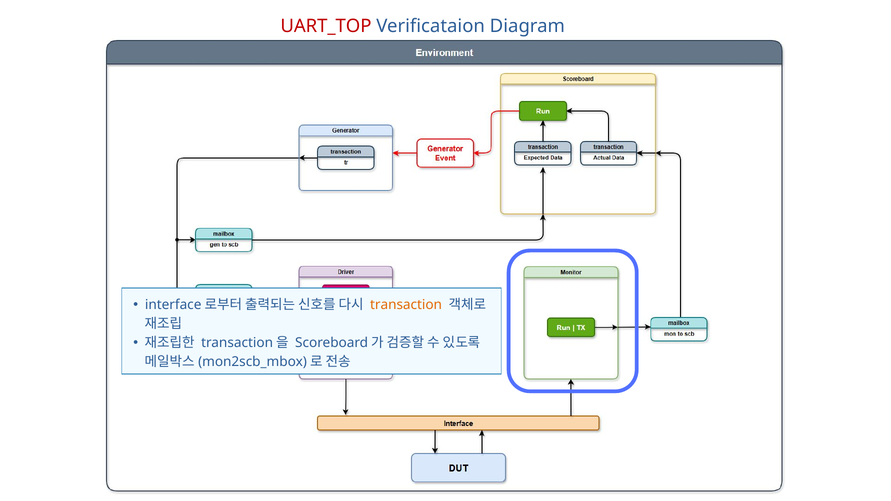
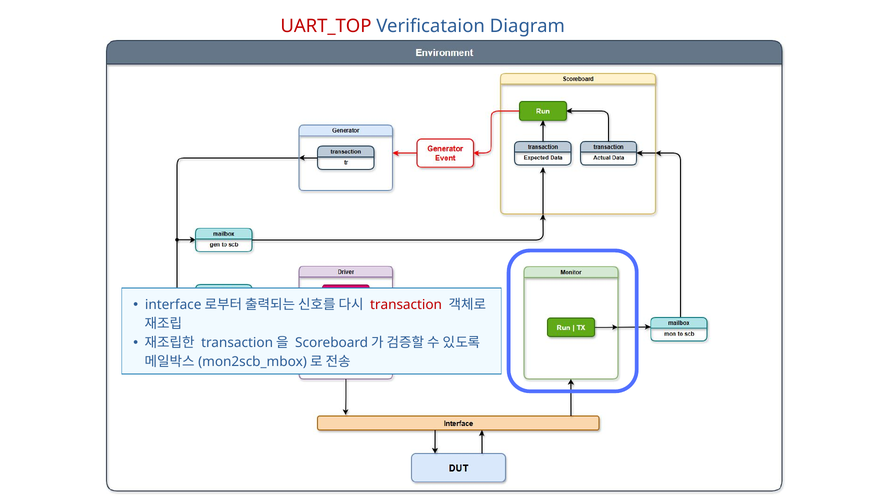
transaction colour: orange -> red (406, 305)
